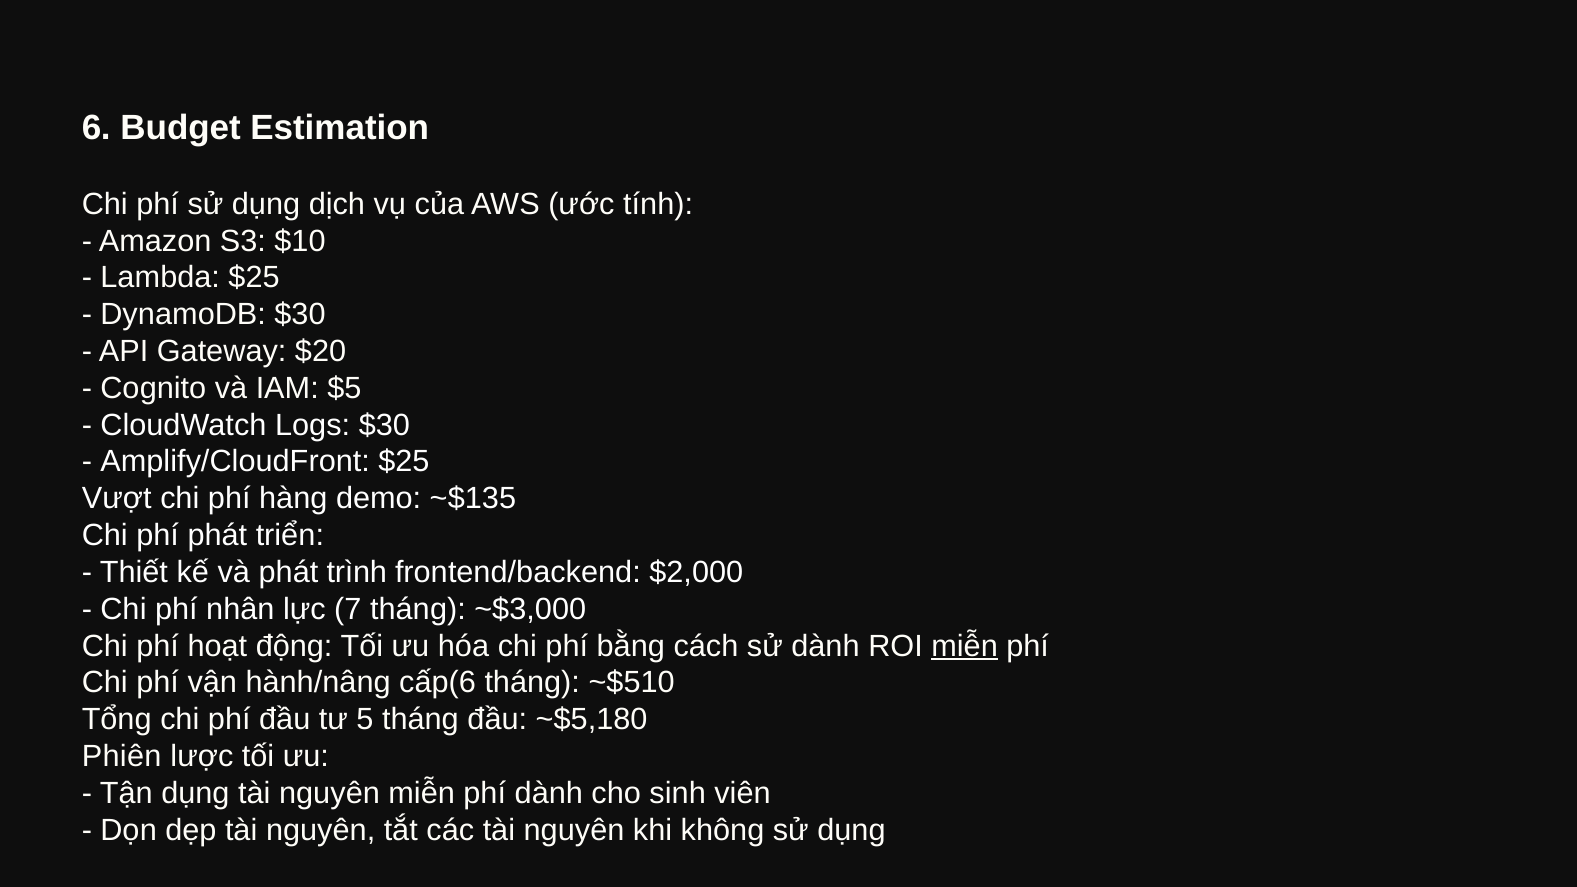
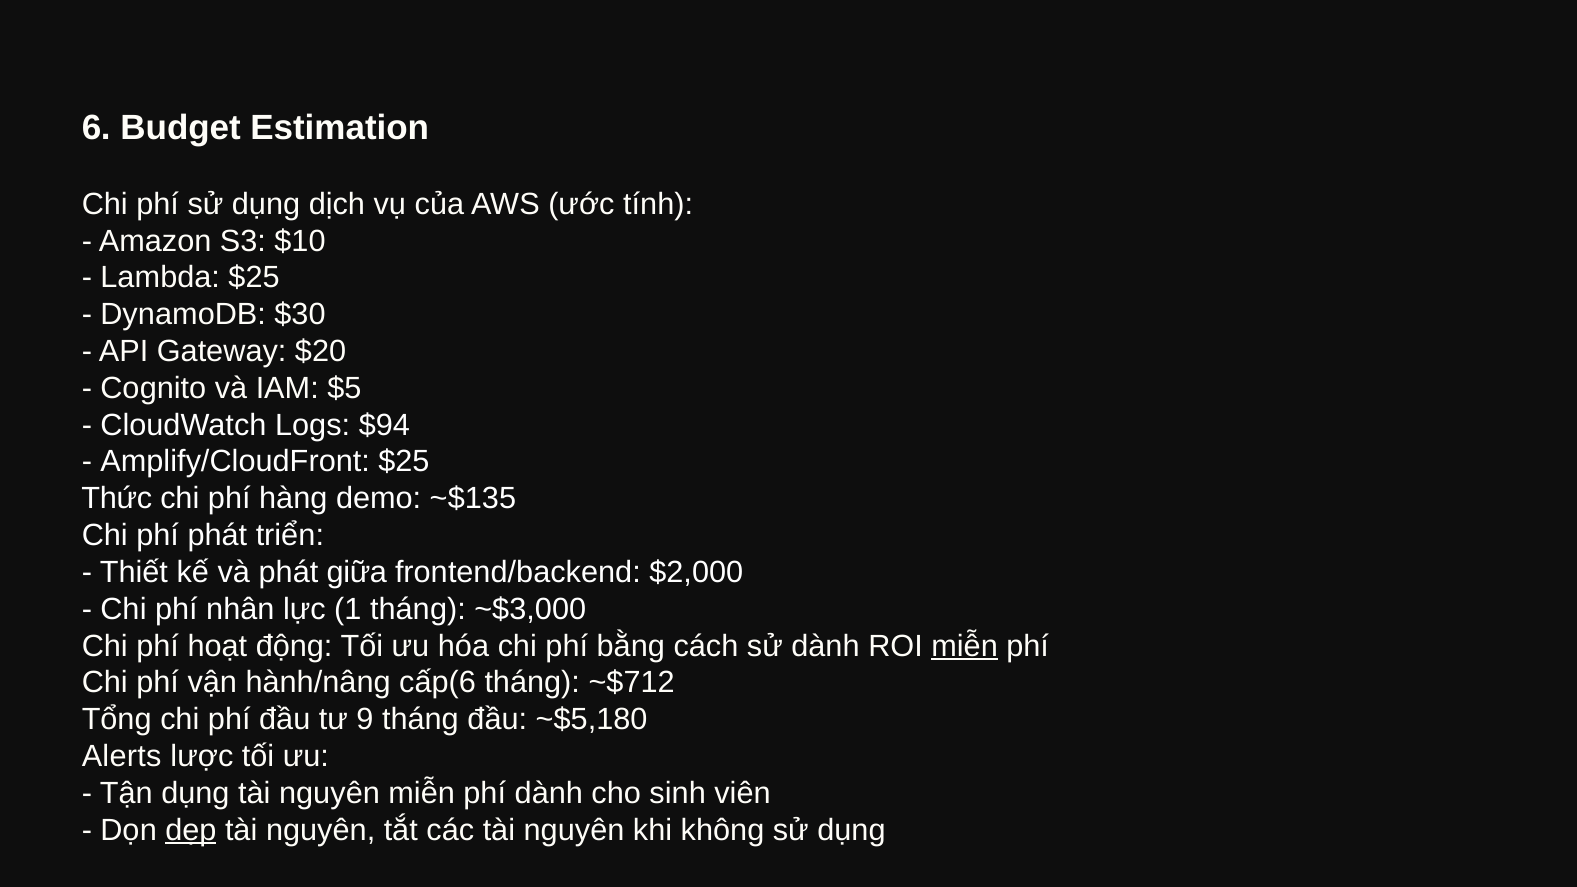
Logs $30: $30 -> $94 (384, 425)
Vượt: Vượt -> Thức (117, 499)
trình: trình -> giữa (357, 572)
7: 7 -> 1 (348, 609)
~$510: ~$510 -> ~$712 (632, 683)
5: 5 -> 9 (365, 720)
Phiên: Phiên -> Alerts (122, 756)
dẹp underline: none -> present (191, 830)
